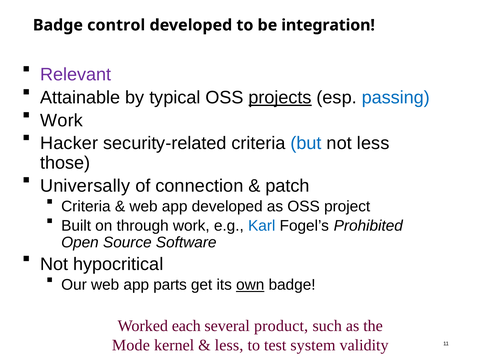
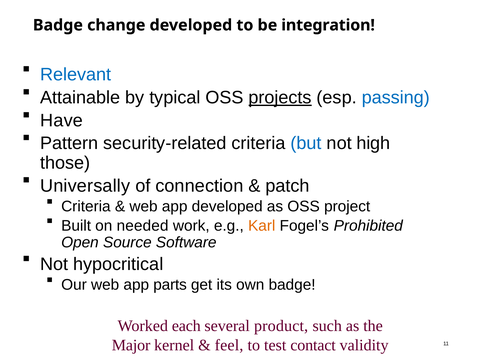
control: control -> change (116, 25)
Relevant colour: purple -> blue (76, 75)
Work: Work -> Have (62, 120)
Hacker: Hacker -> Pattern (69, 143)
not less: less -> high (373, 143)
through: through -> needed (143, 226)
Karl colour: blue -> orange (262, 226)
own underline: present -> none (250, 285)
Mode: Mode -> Major (131, 345)
less: less -> feel (229, 345)
system: system -> contact (313, 345)
